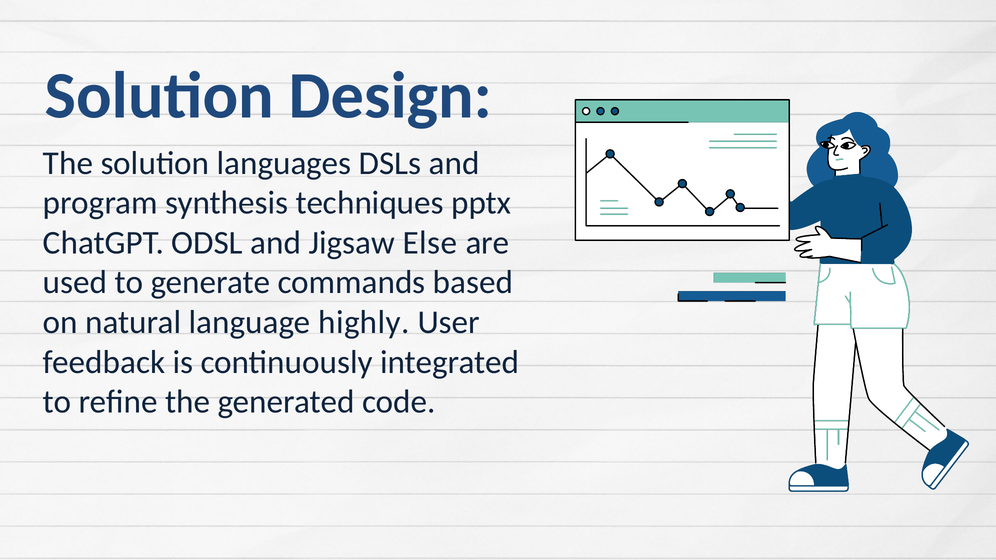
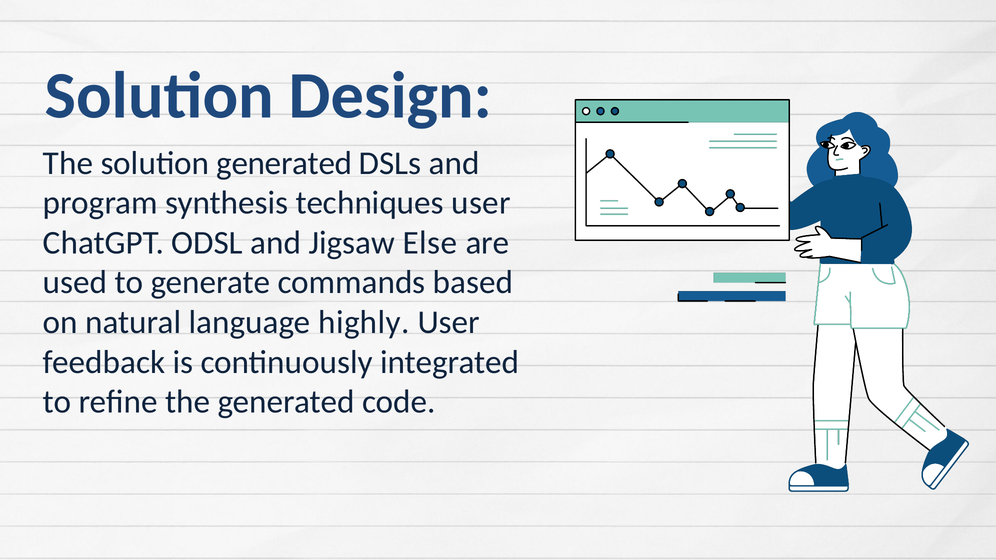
solution languages: languages -> generated (284, 163)
techniques pptx: pptx -> user (481, 203)
